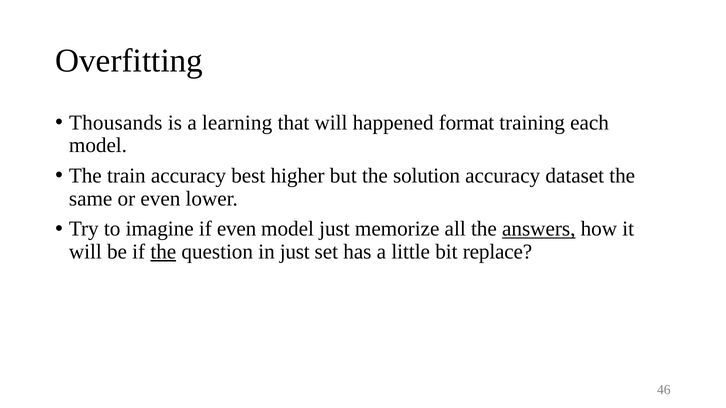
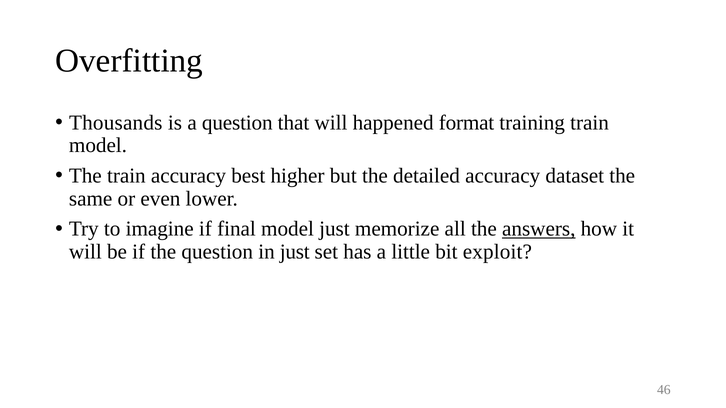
a learning: learning -> question (237, 123)
training each: each -> train (590, 123)
solution: solution -> detailed (426, 176)
if even: even -> final (236, 229)
the underline: present -> none (163, 252)
replace: replace -> exploit (497, 252)
